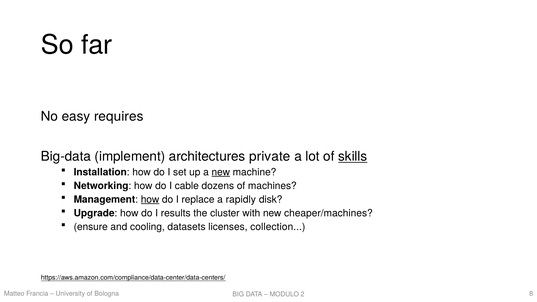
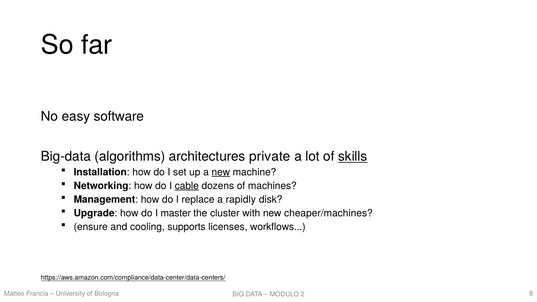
requires: requires -> software (119, 116)
implement: implement -> algorithms (130, 157)
cable underline: none -> present (187, 186)
how underline: present -> none (150, 199)
results: results -> master (176, 213)
datasets: datasets -> supports (187, 227)
collection: collection -> workflows (278, 227)
